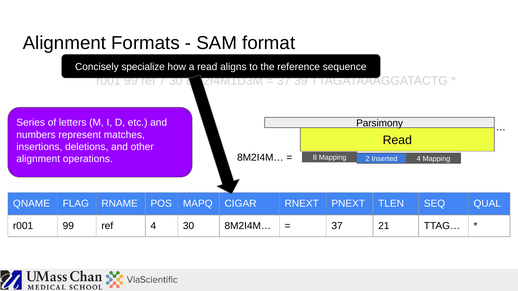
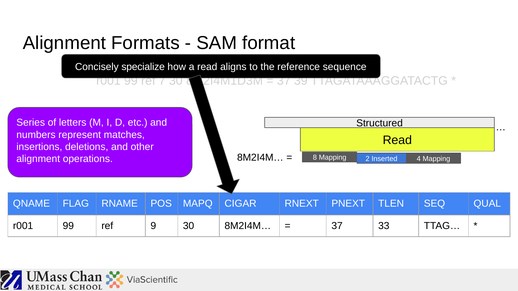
Parsimony: Parsimony -> Structured (380, 123)
ref 4: 4 -> 9 (153, 226)
21: 21 -> 33 (384, 226)
